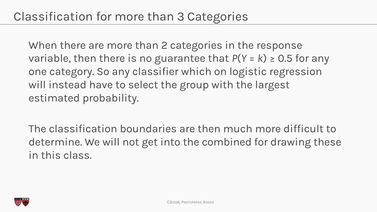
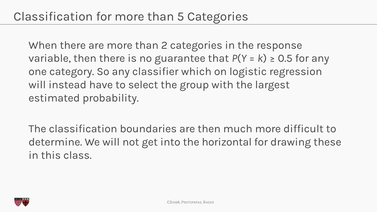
3: 3 -> 5 (181, 17)
combined: combined -> horizontal (227, 142)
